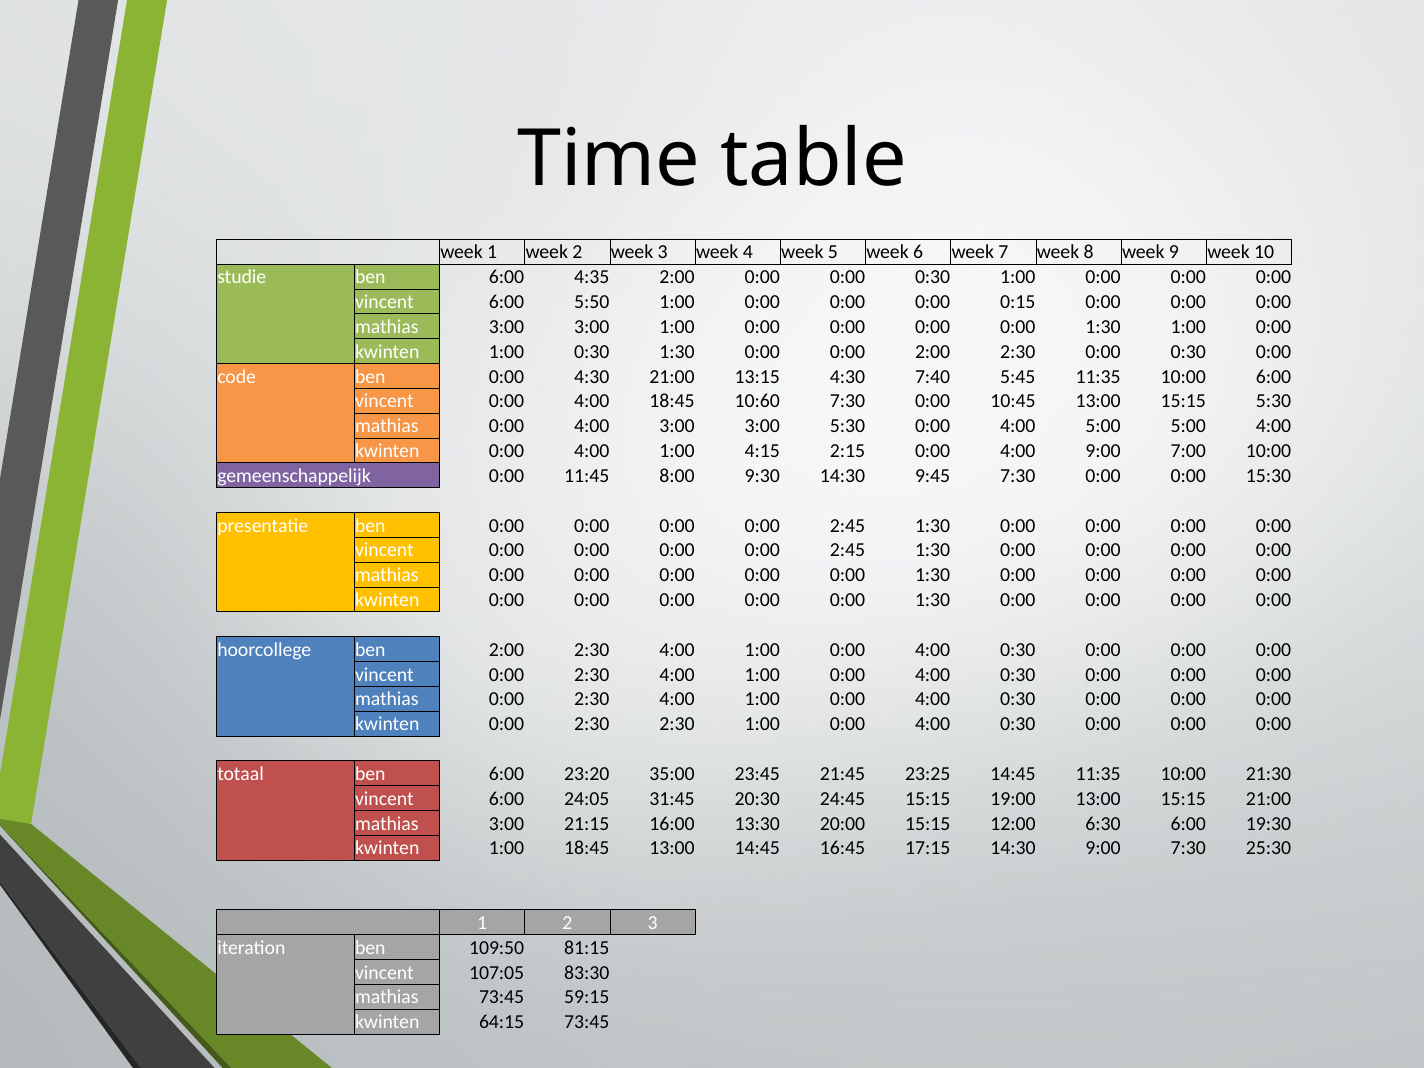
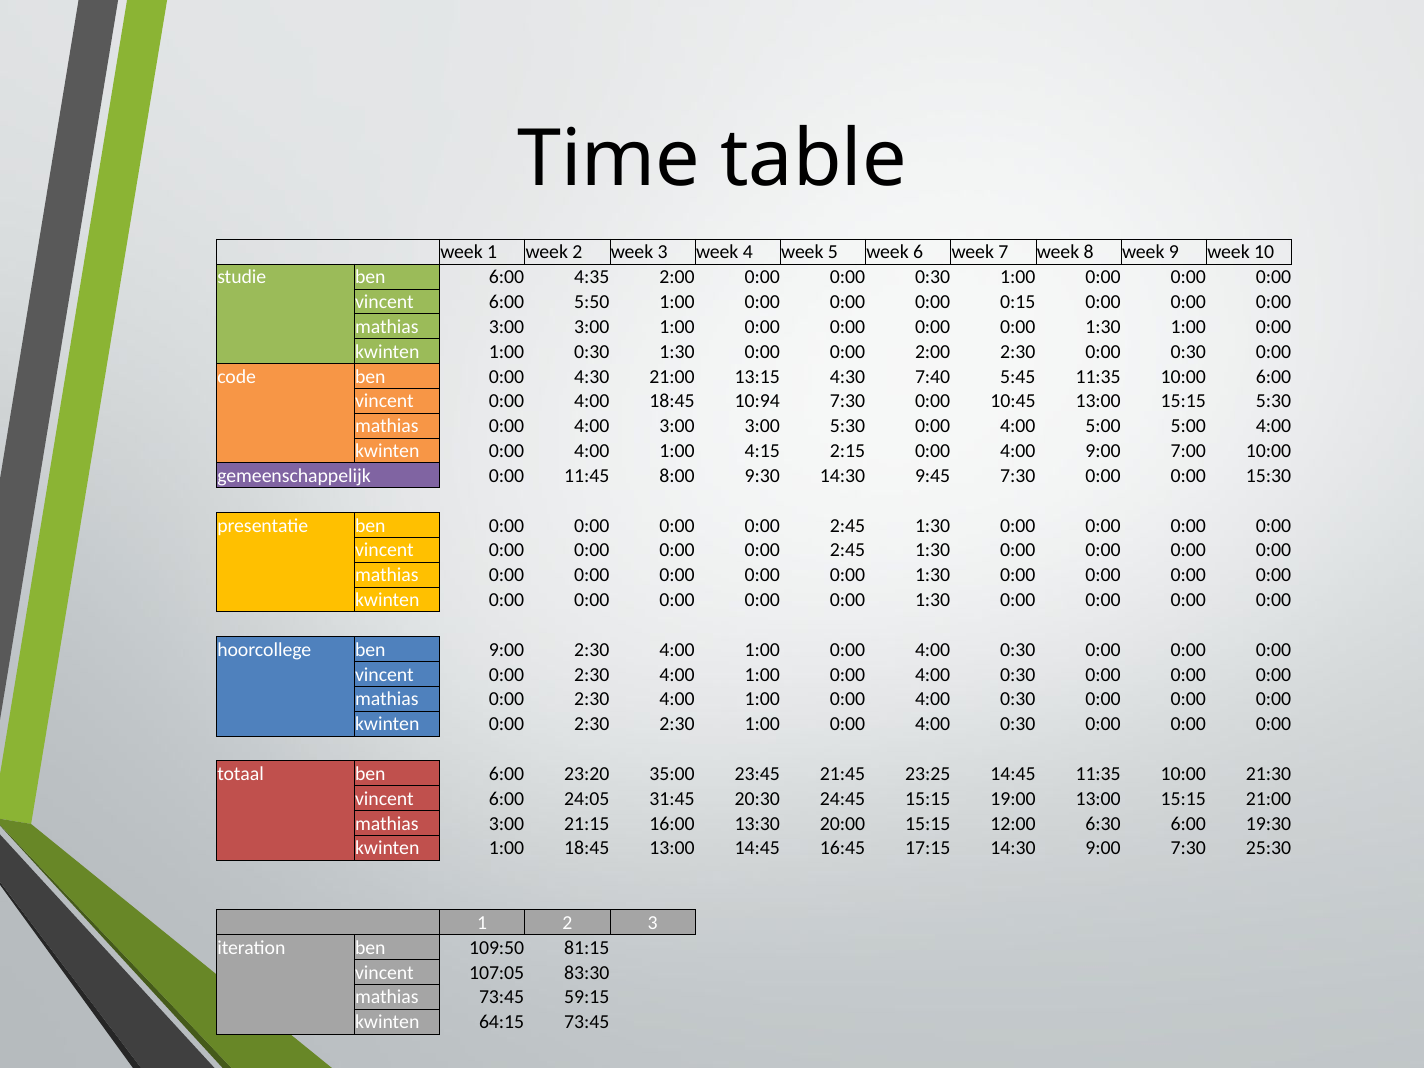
10:60: 10:60 -> 10:94 (757, 401)
ben 2:00: 2:00 -> 9:00 (507, 650)
